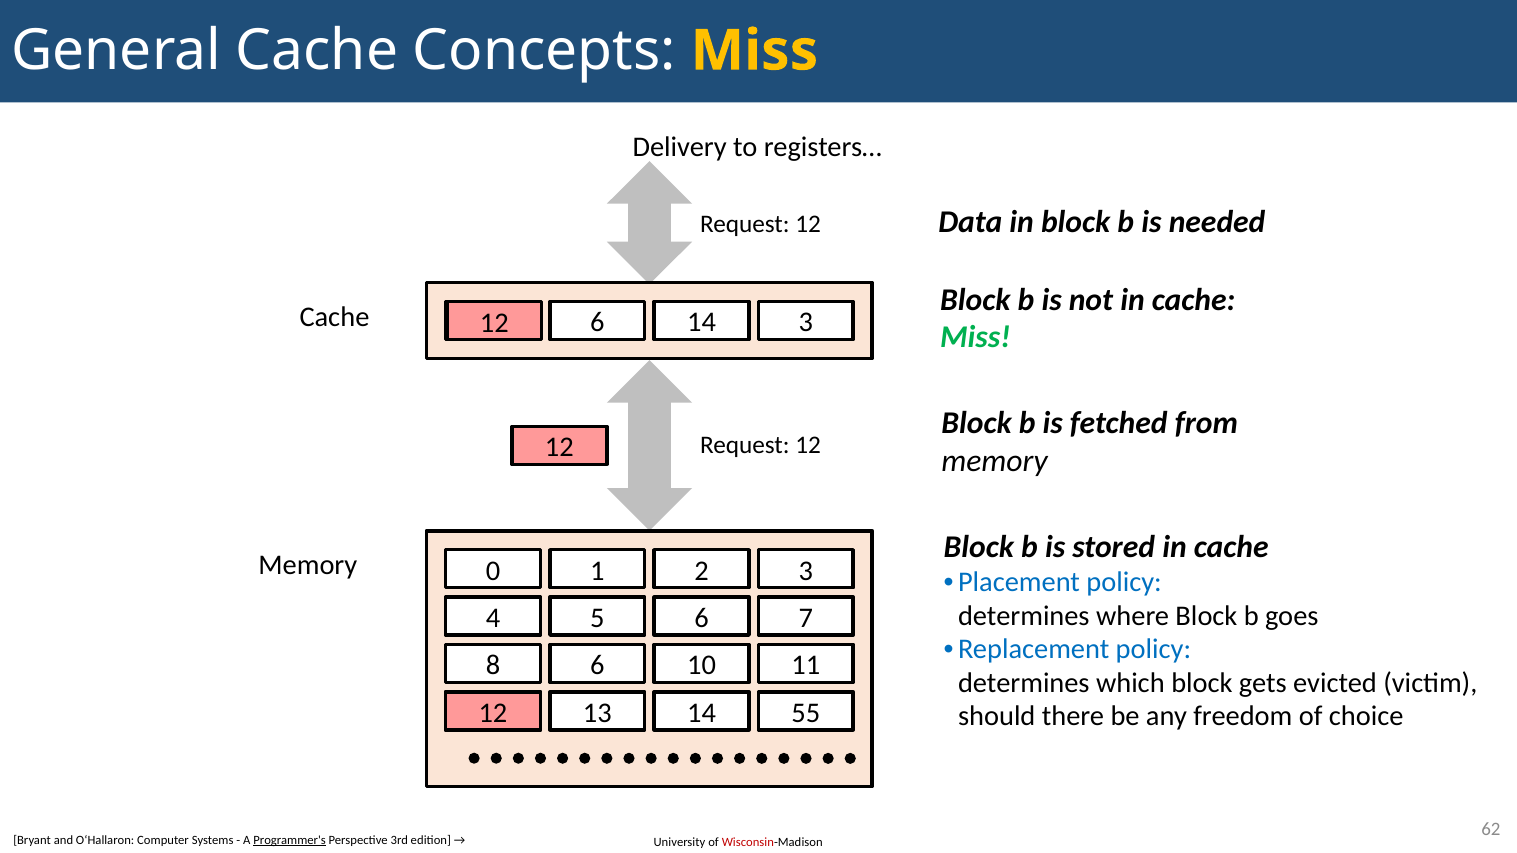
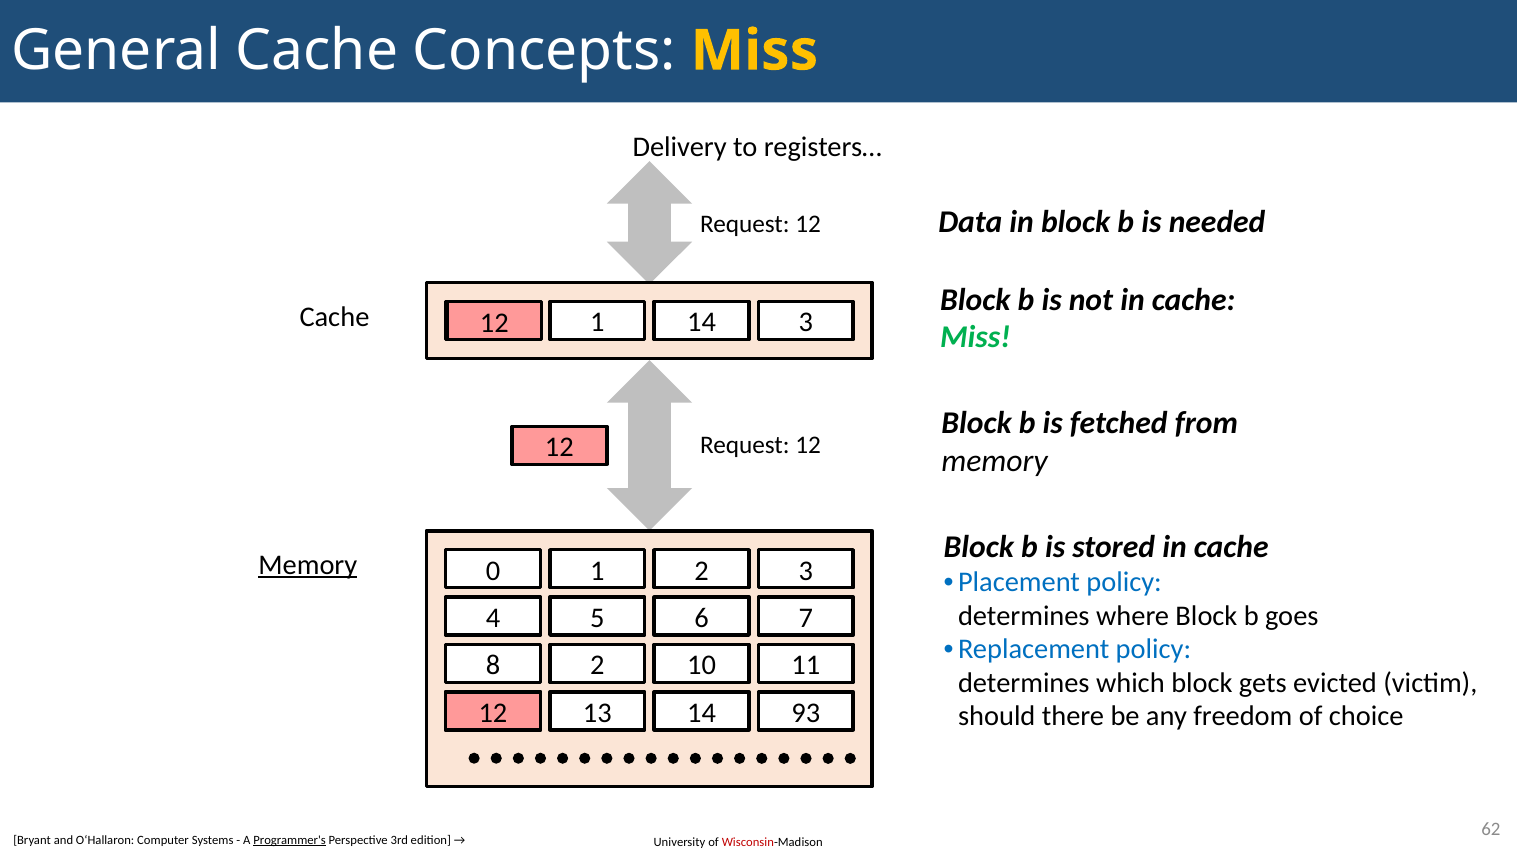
6: 6 -> 1 (597, 323)
Memory underline: none -> present (308, 565)
6: 6 -> 2 (597, 666)
55: 55 -> 93 (806, 713)
